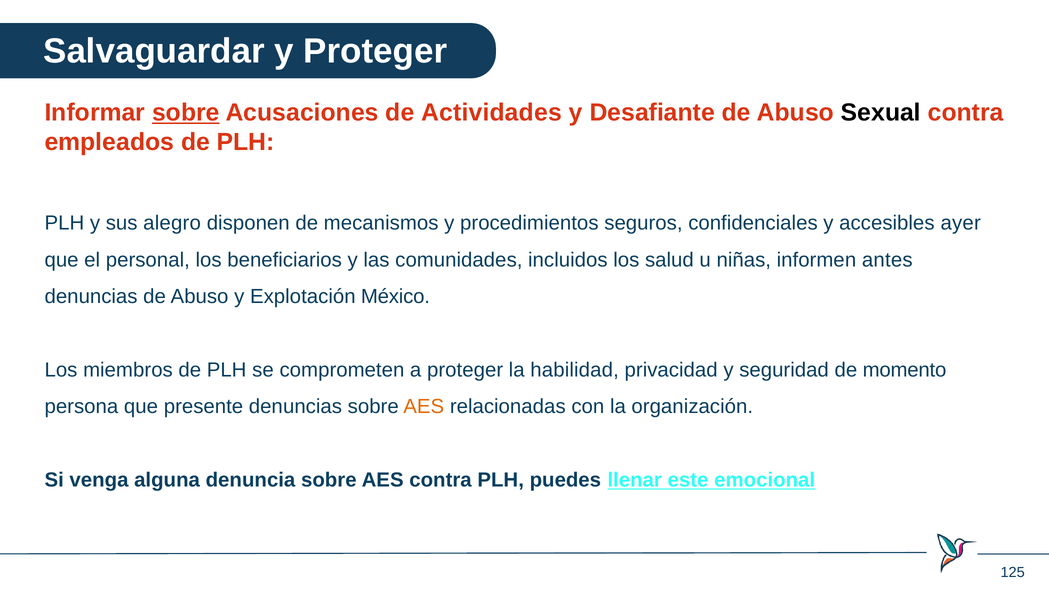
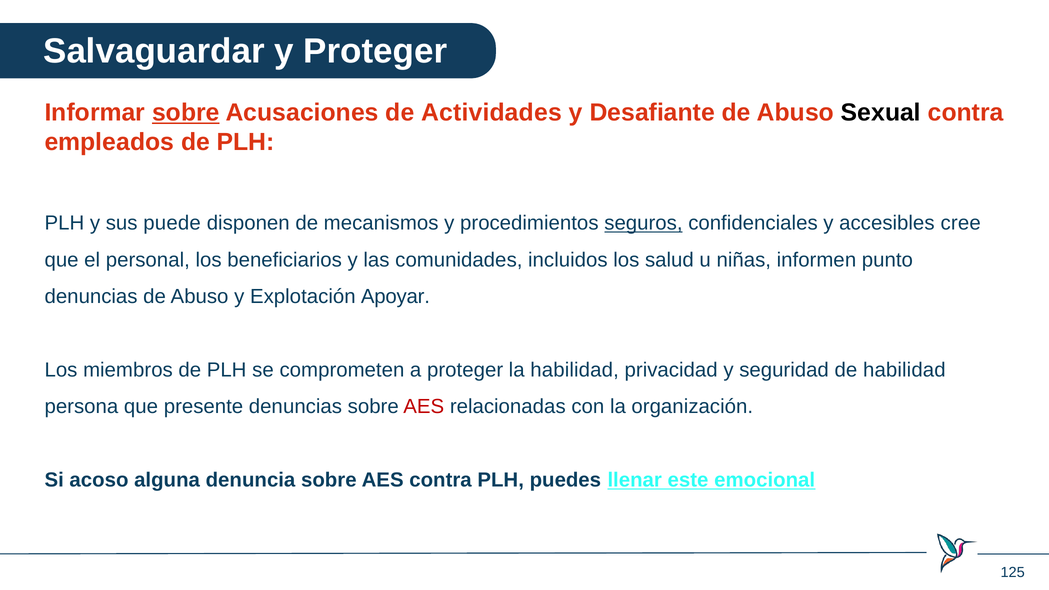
alegro: alegro -> puede (172, 223)
seguros underline: none -> present (643, 223)
ayer: ayer -> cree (961, 223)
antes: antes -> punto (887, 260)
México: México -> Apoyar (395, 297)
de momento: momento -> habilidad (904, 370)
AES colour: orange -> red (424, 407)
venga: venga -> acoso (99, 480)
